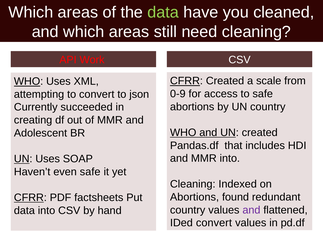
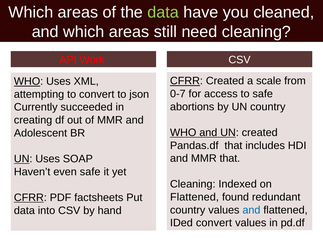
0-9: 0-9 -> 0-7 (178, 94)
MMR into: into -> that (230, 159)
Abortions: Abortions -> Flattened (194, 197)
and colour: purple -> blue (251, 210)
